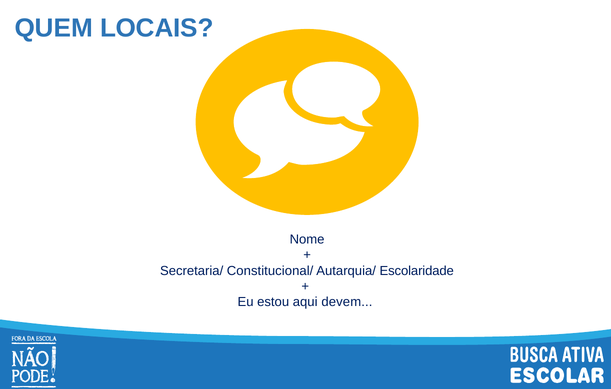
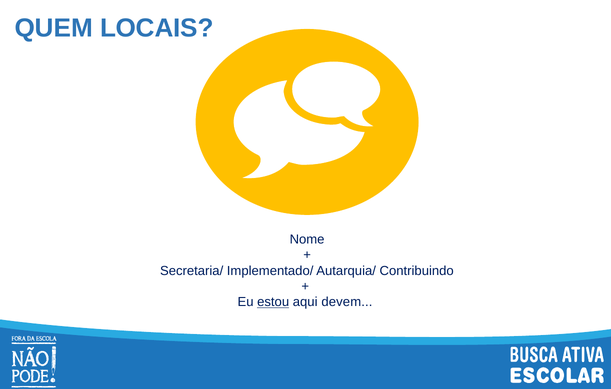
Constitucional/: Constitucional/ -> Implementado/ (270, 271)
Escolaridade: Escolaridade -> Contribuindo (417, 271)
estou underline: none -> present (273, 302)
